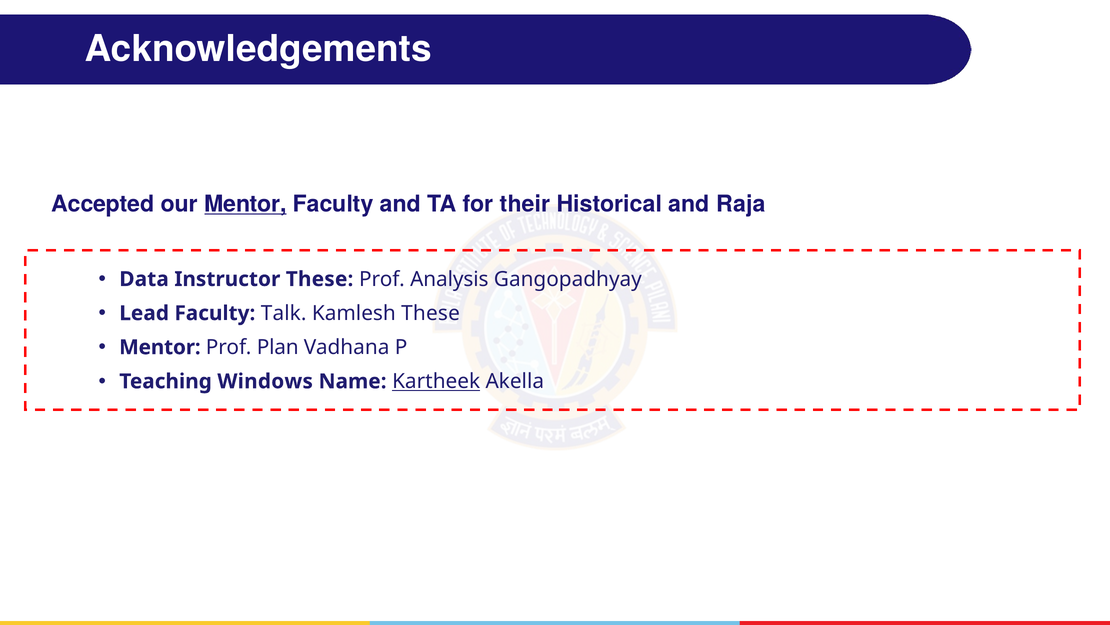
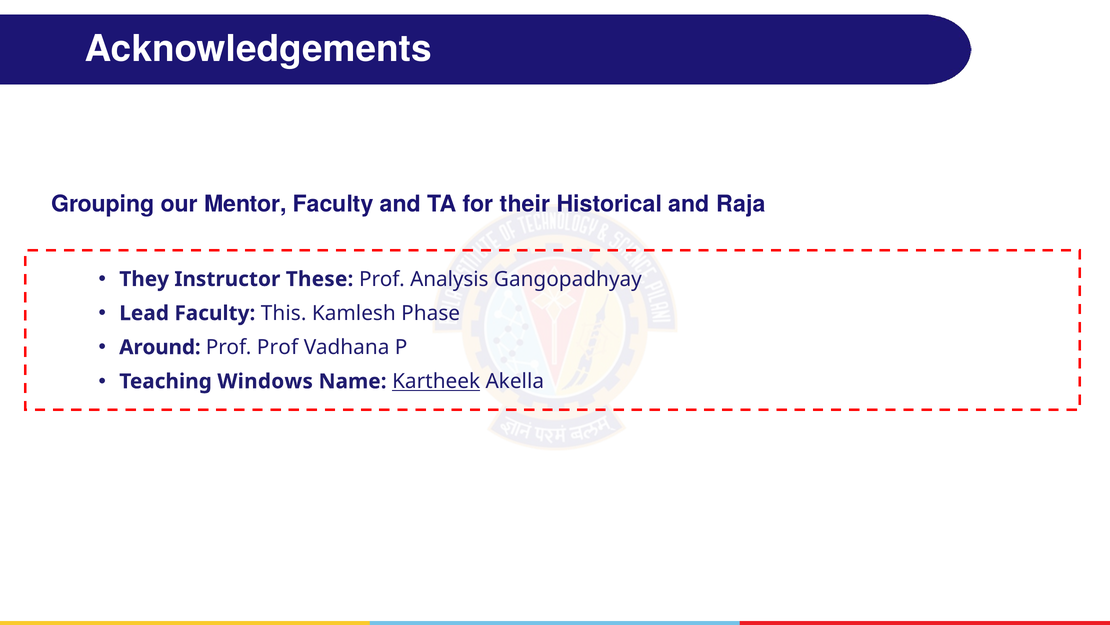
Accepted: Accepted -> Grouping (103, 204)
Mentor underline: present -> none (245, 204)
Data: Data -> They (144, 279)
Talk: Talk -> This (284, 313)
Kamlesh These: These -> Phase (431, 313)
Mentor: Mentor -> Around (160, 347)
Prof Plan: Plan -> Prof (278, 347)
